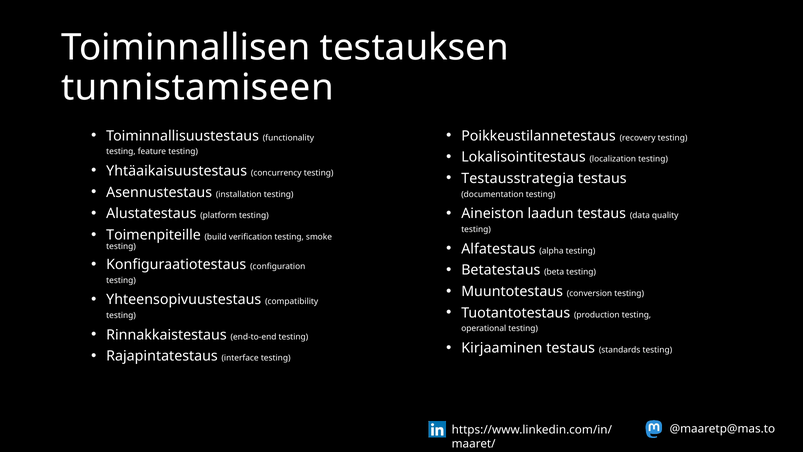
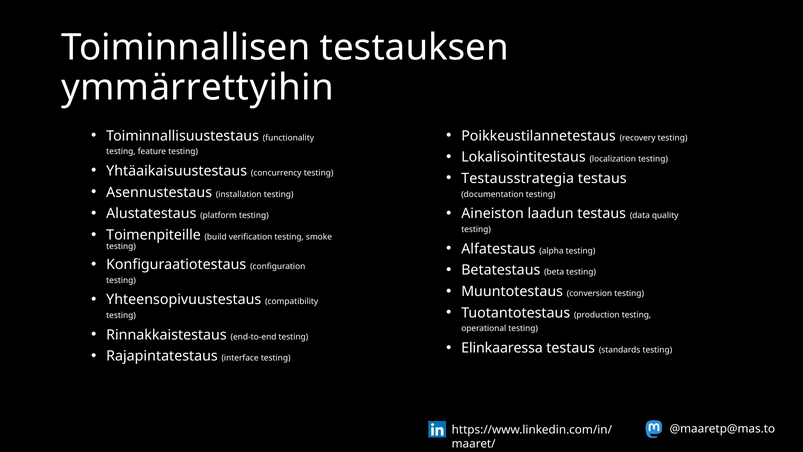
tunnistamiseen: tunnistamiseen -> ymmärrettyihin (198, 87)
Kirjaaminen: Kirjaaminen -> Elinkaaressa (502, 348)
